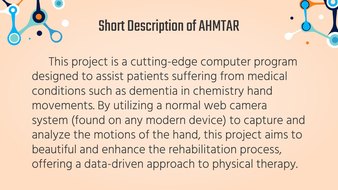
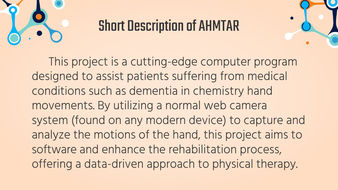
beautiful: beautiful -> software (54, 149)
